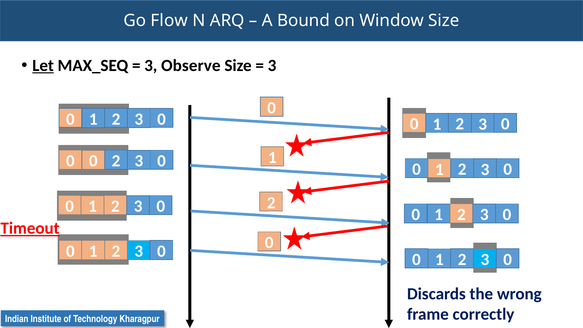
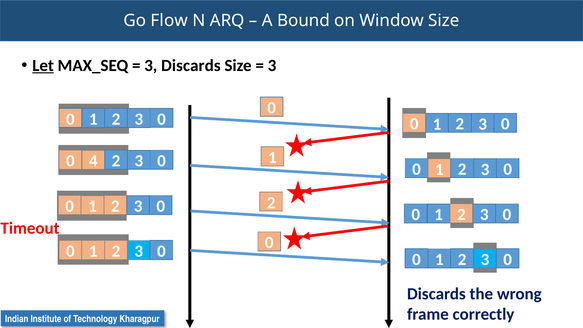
3 Observe: Observe -> Discards (191, 66)
0: 0 -> 4 (93, 161)
Timeout underline: present -> none (30, 228)
